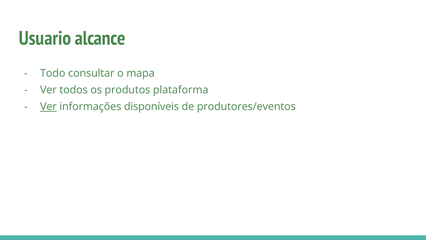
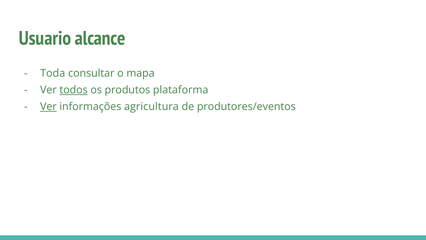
Todo: Todo -> Toda (53, 73)
todos underline: none -> present (74, 90)
disponíveis: disponíveis -> agricultura (151, 107)
